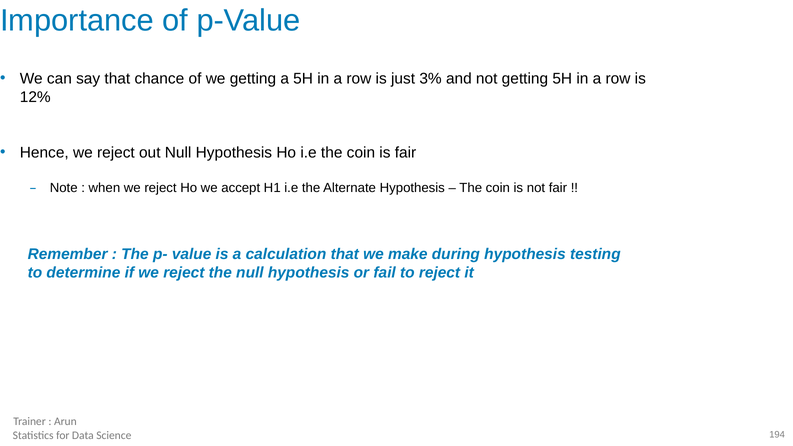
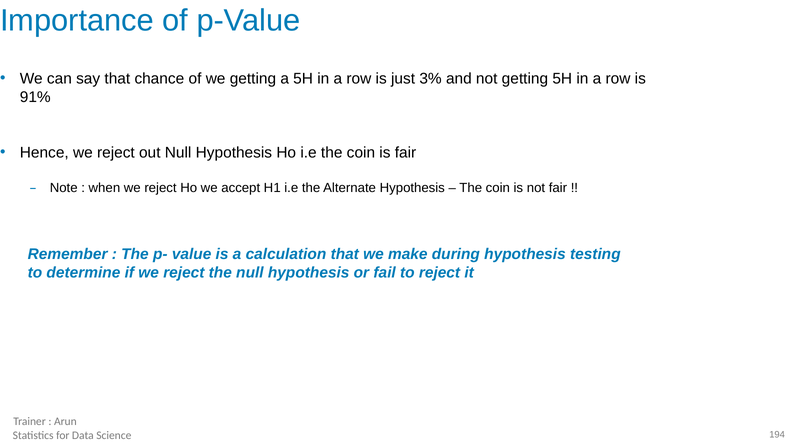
12%: 12% -> 91% (35, 97)
